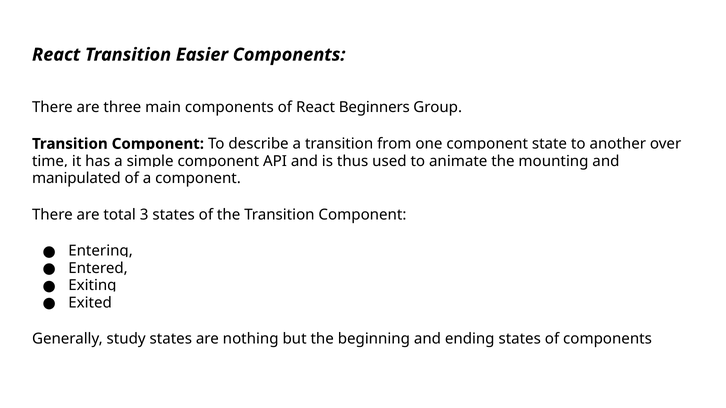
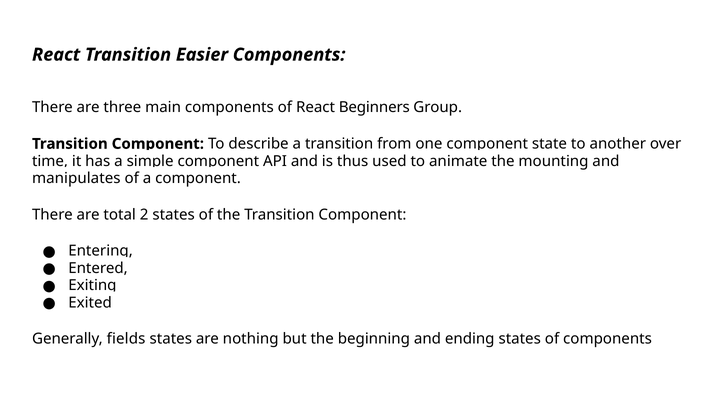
manipulated: manipulated -> manipulates (76, 178)
3: 3 -> 2 (144, 215)
study: study -> fields (126, 339)
